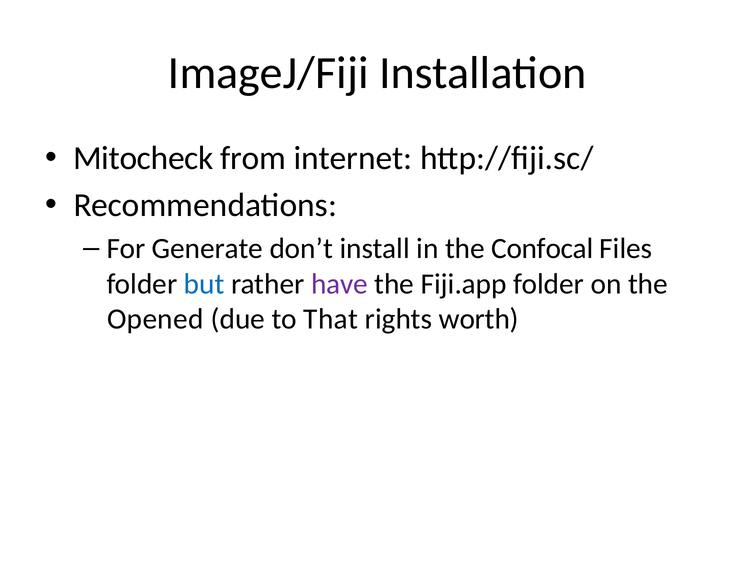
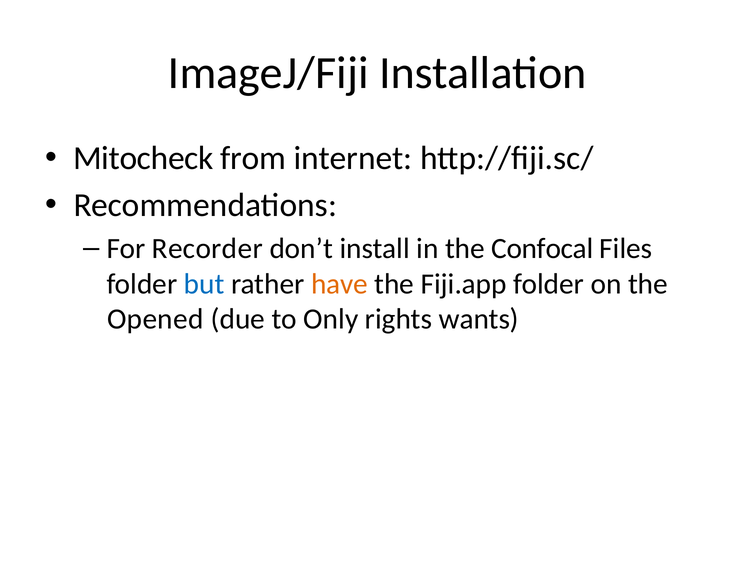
Generate: Generate -> Recorder (207, 249)
have colour: purple -> orange (339, 284)
That: That -> Only (331, 319)
worth: worth -> wants (479, 319)
